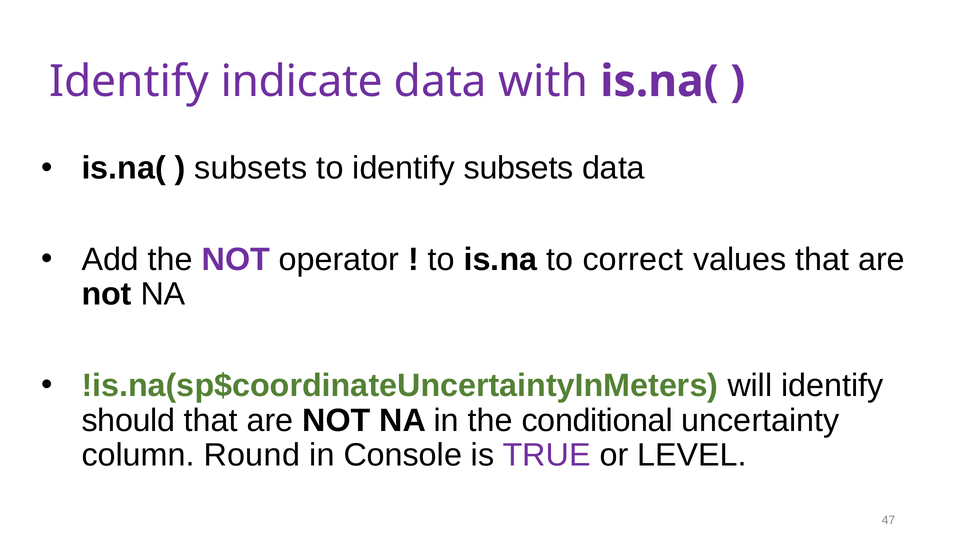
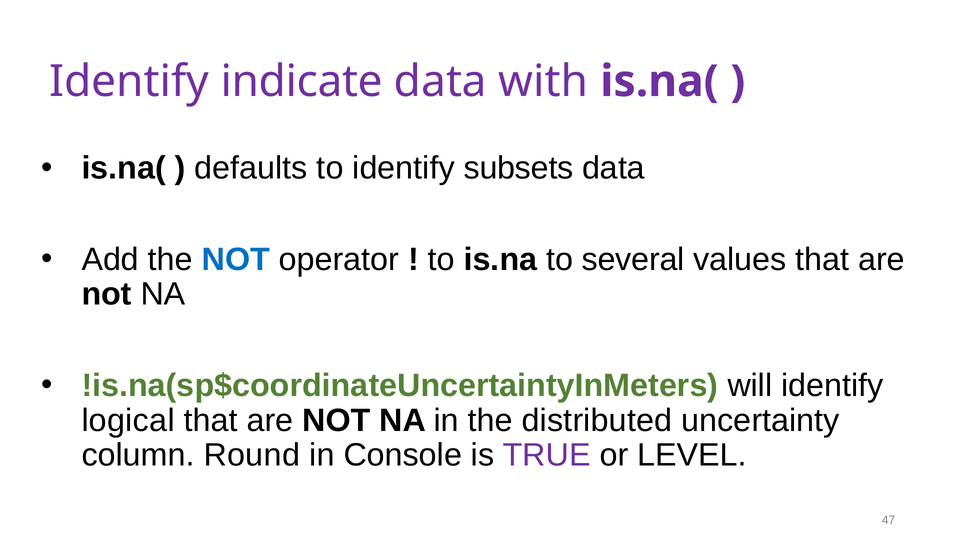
subsets: subsets -> defaults (251, 168)
NOT colour: purple -> blue (236, 259)
correct: correct -> several (633, 259)
should: should -> logical (128, 420)
conditional: conditional -> distributed (597, 420)
